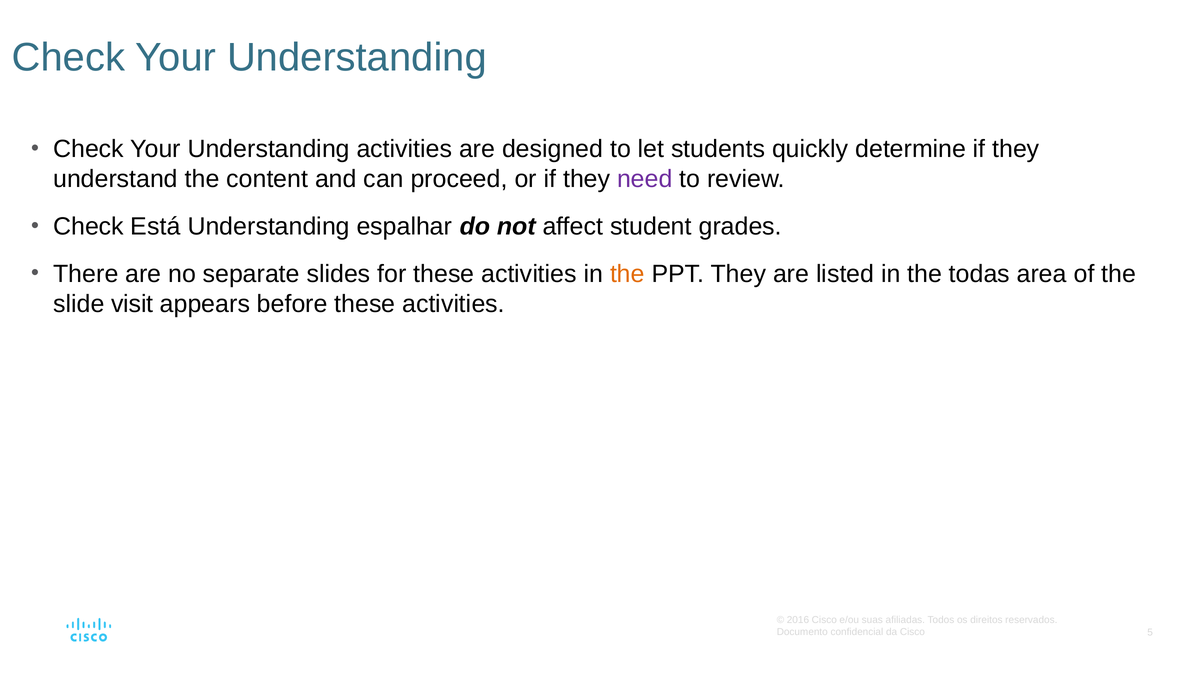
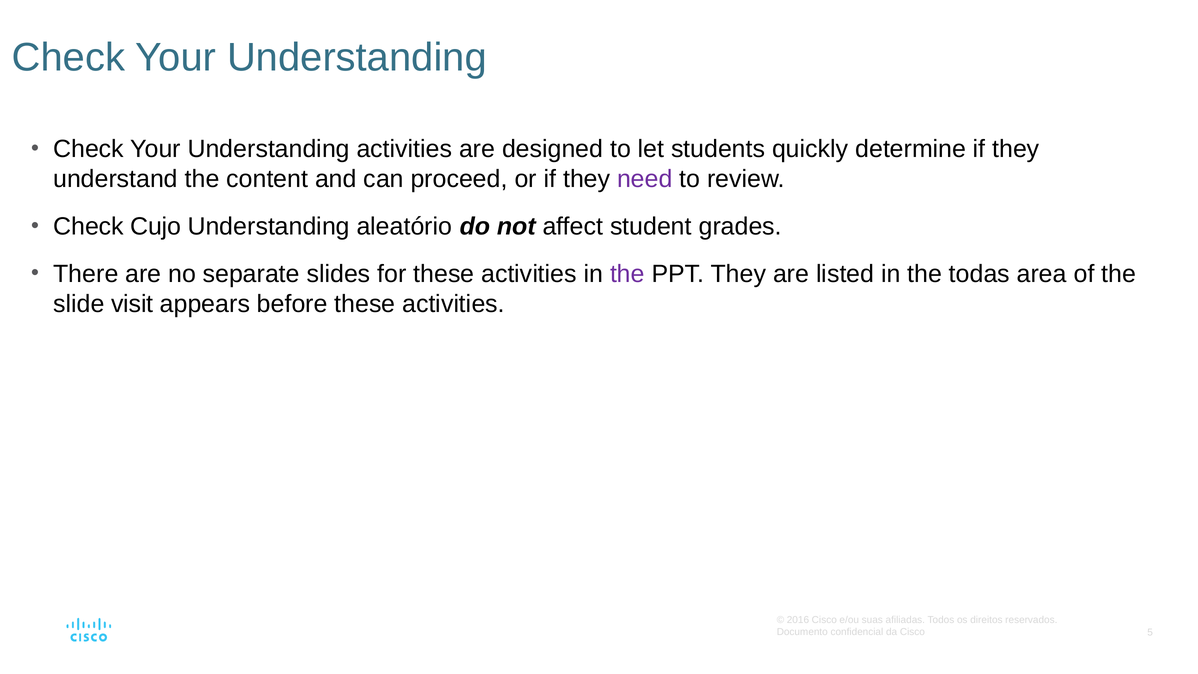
Está: Está -> Cujo (156, 227)
espalhar: espalhar -> aleatório (404, 227)
the colour: orange -> purple (627, 274)
